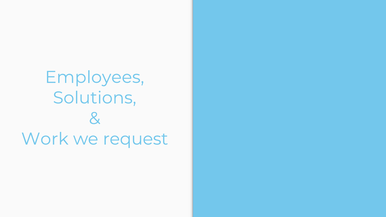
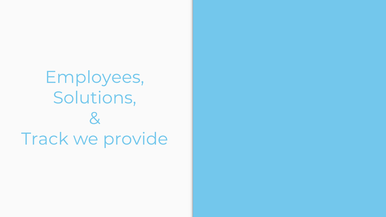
Work: Work -> Track (45, 139)
request: request -> provide (135, 139)
